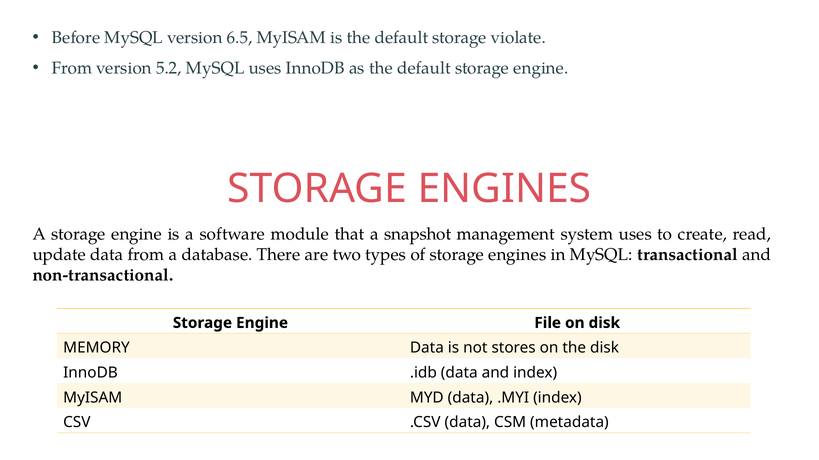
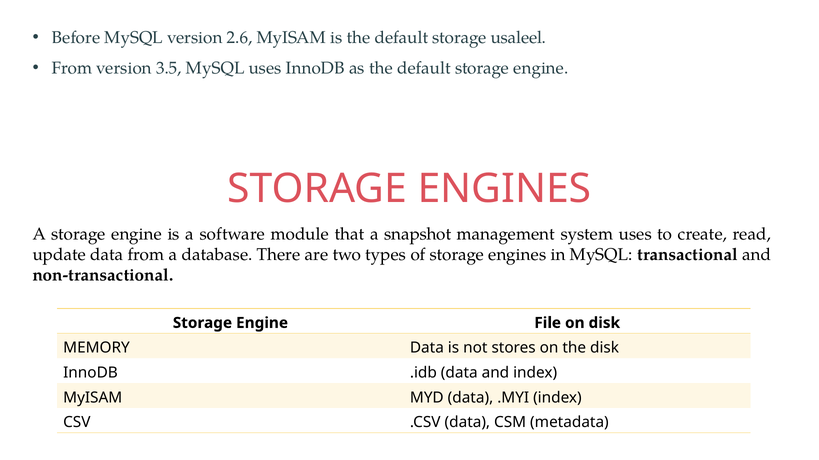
6.5: 6.5 -> 2.6 (240, 37)
violate: violate -> usaleel (518, 37)
5.2: 5.2 -> 3.5 (169, 68)
